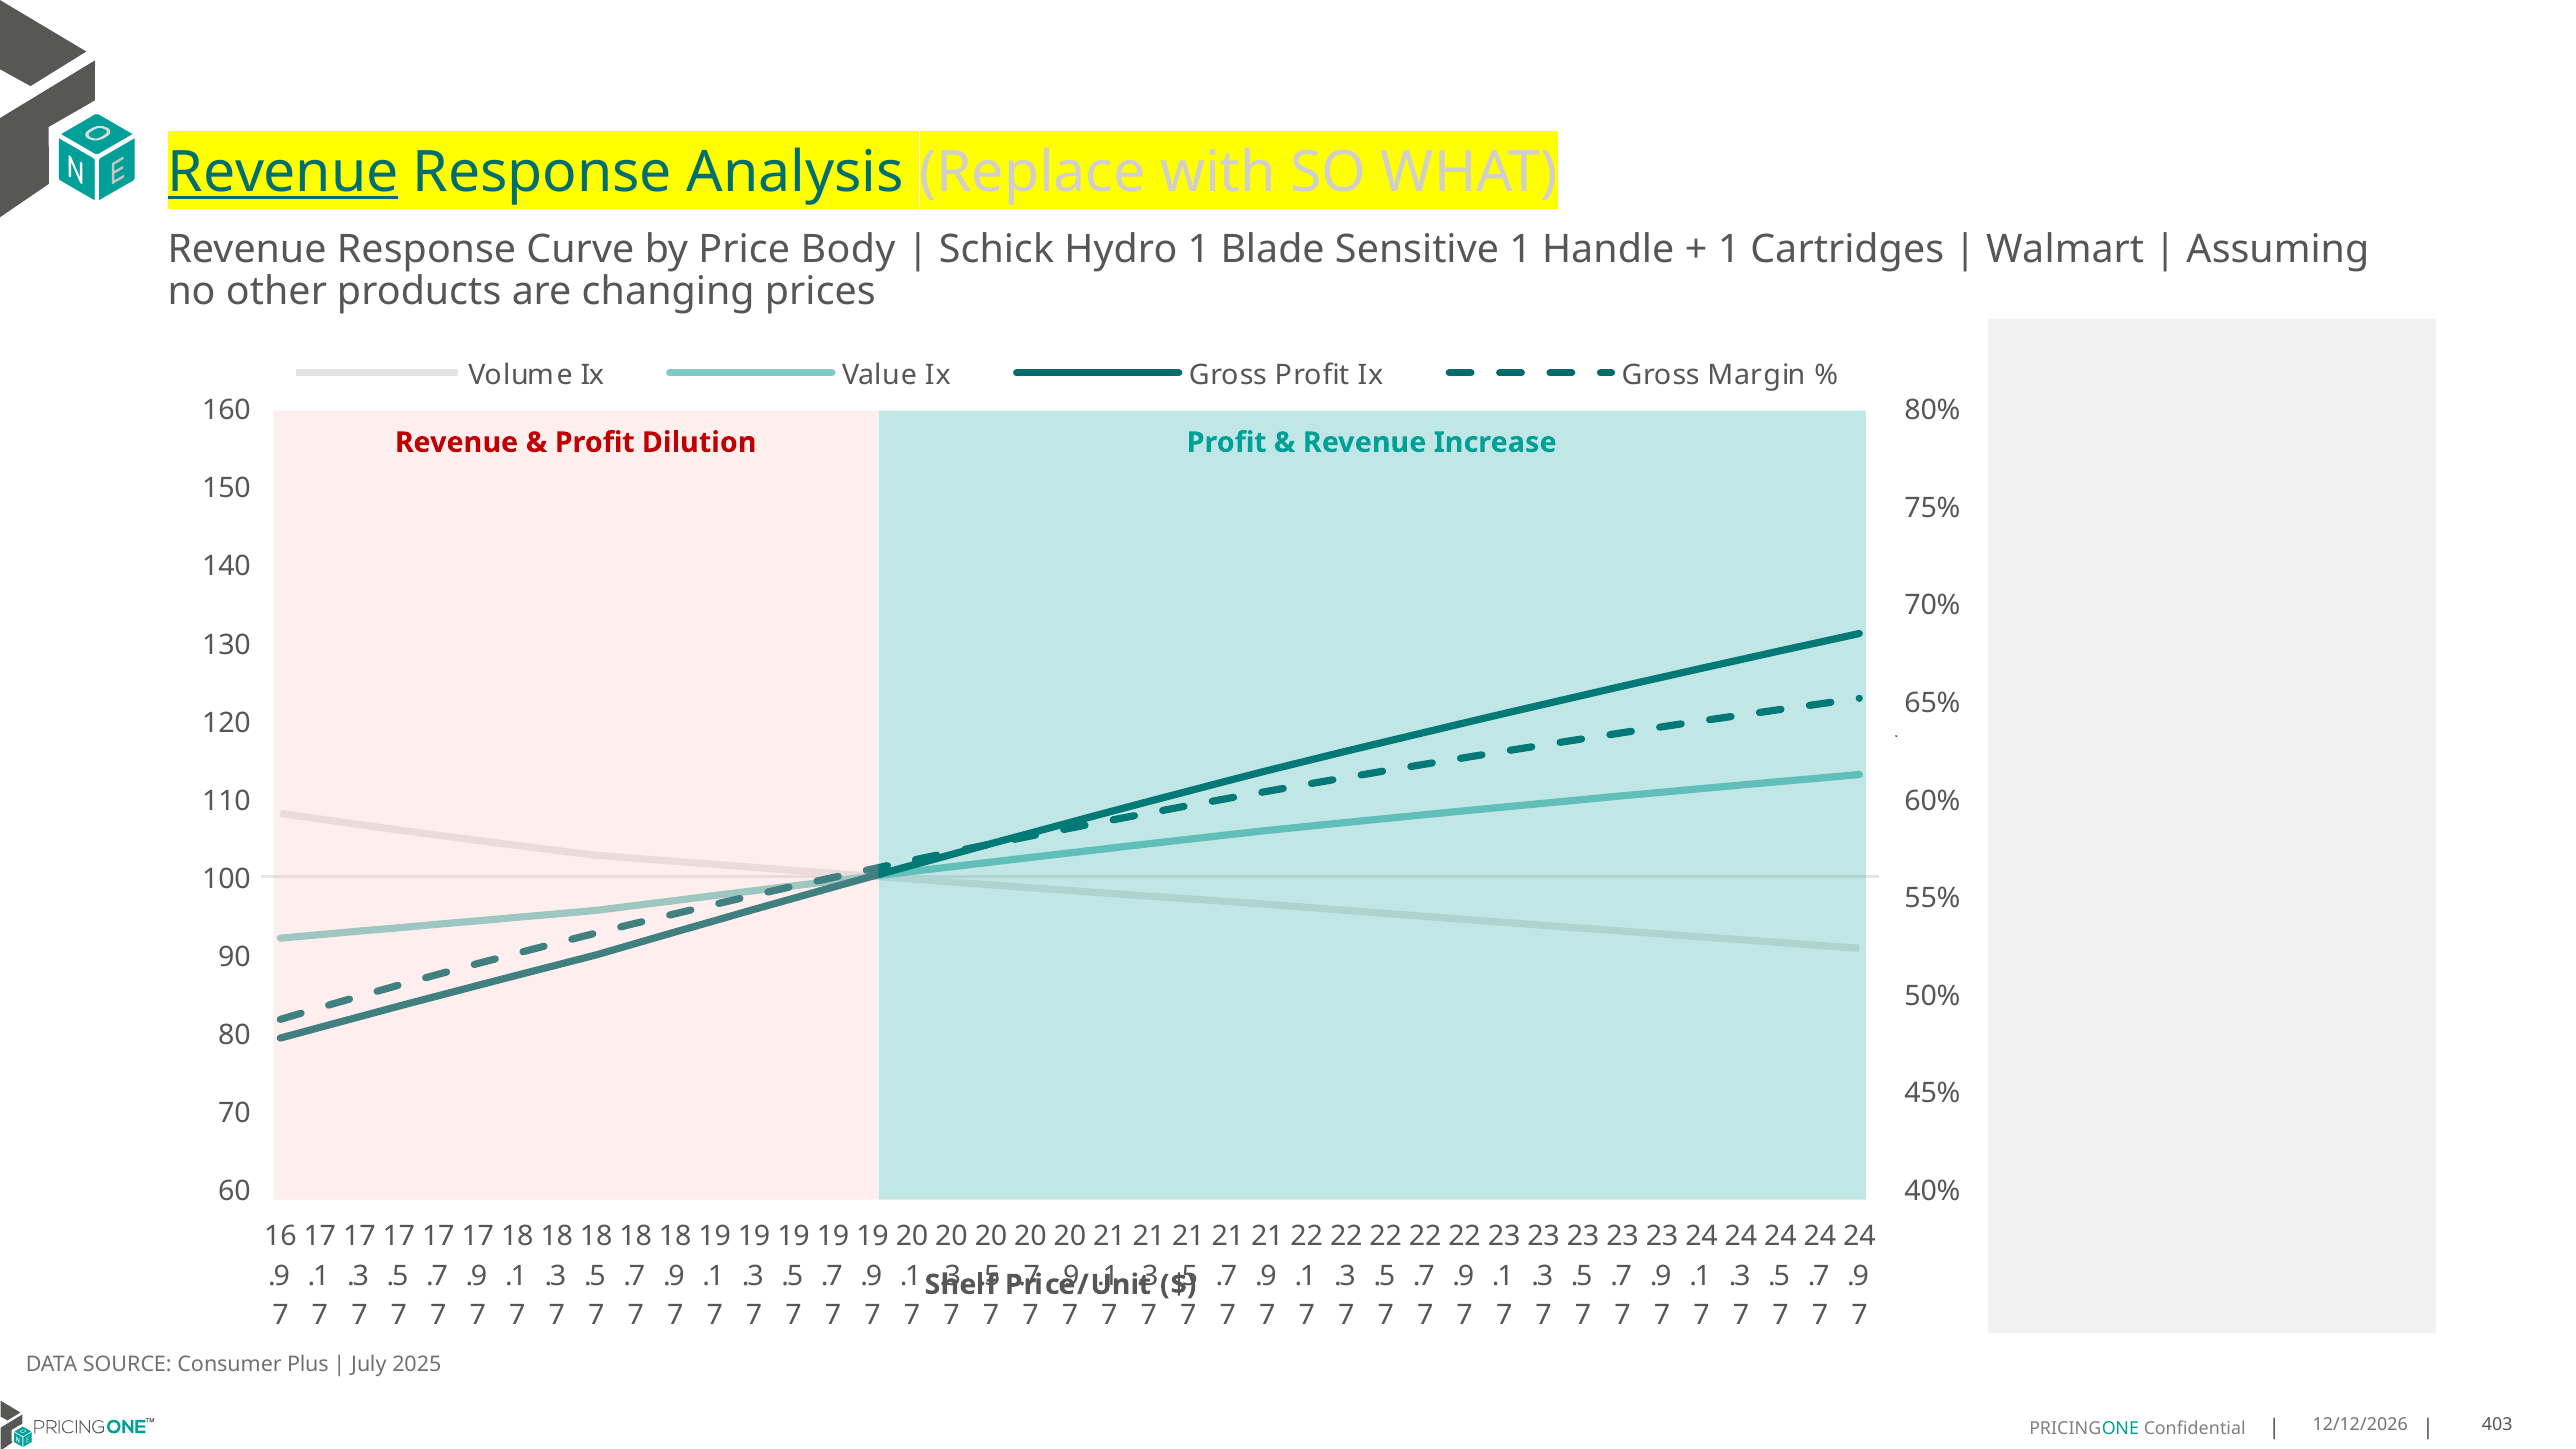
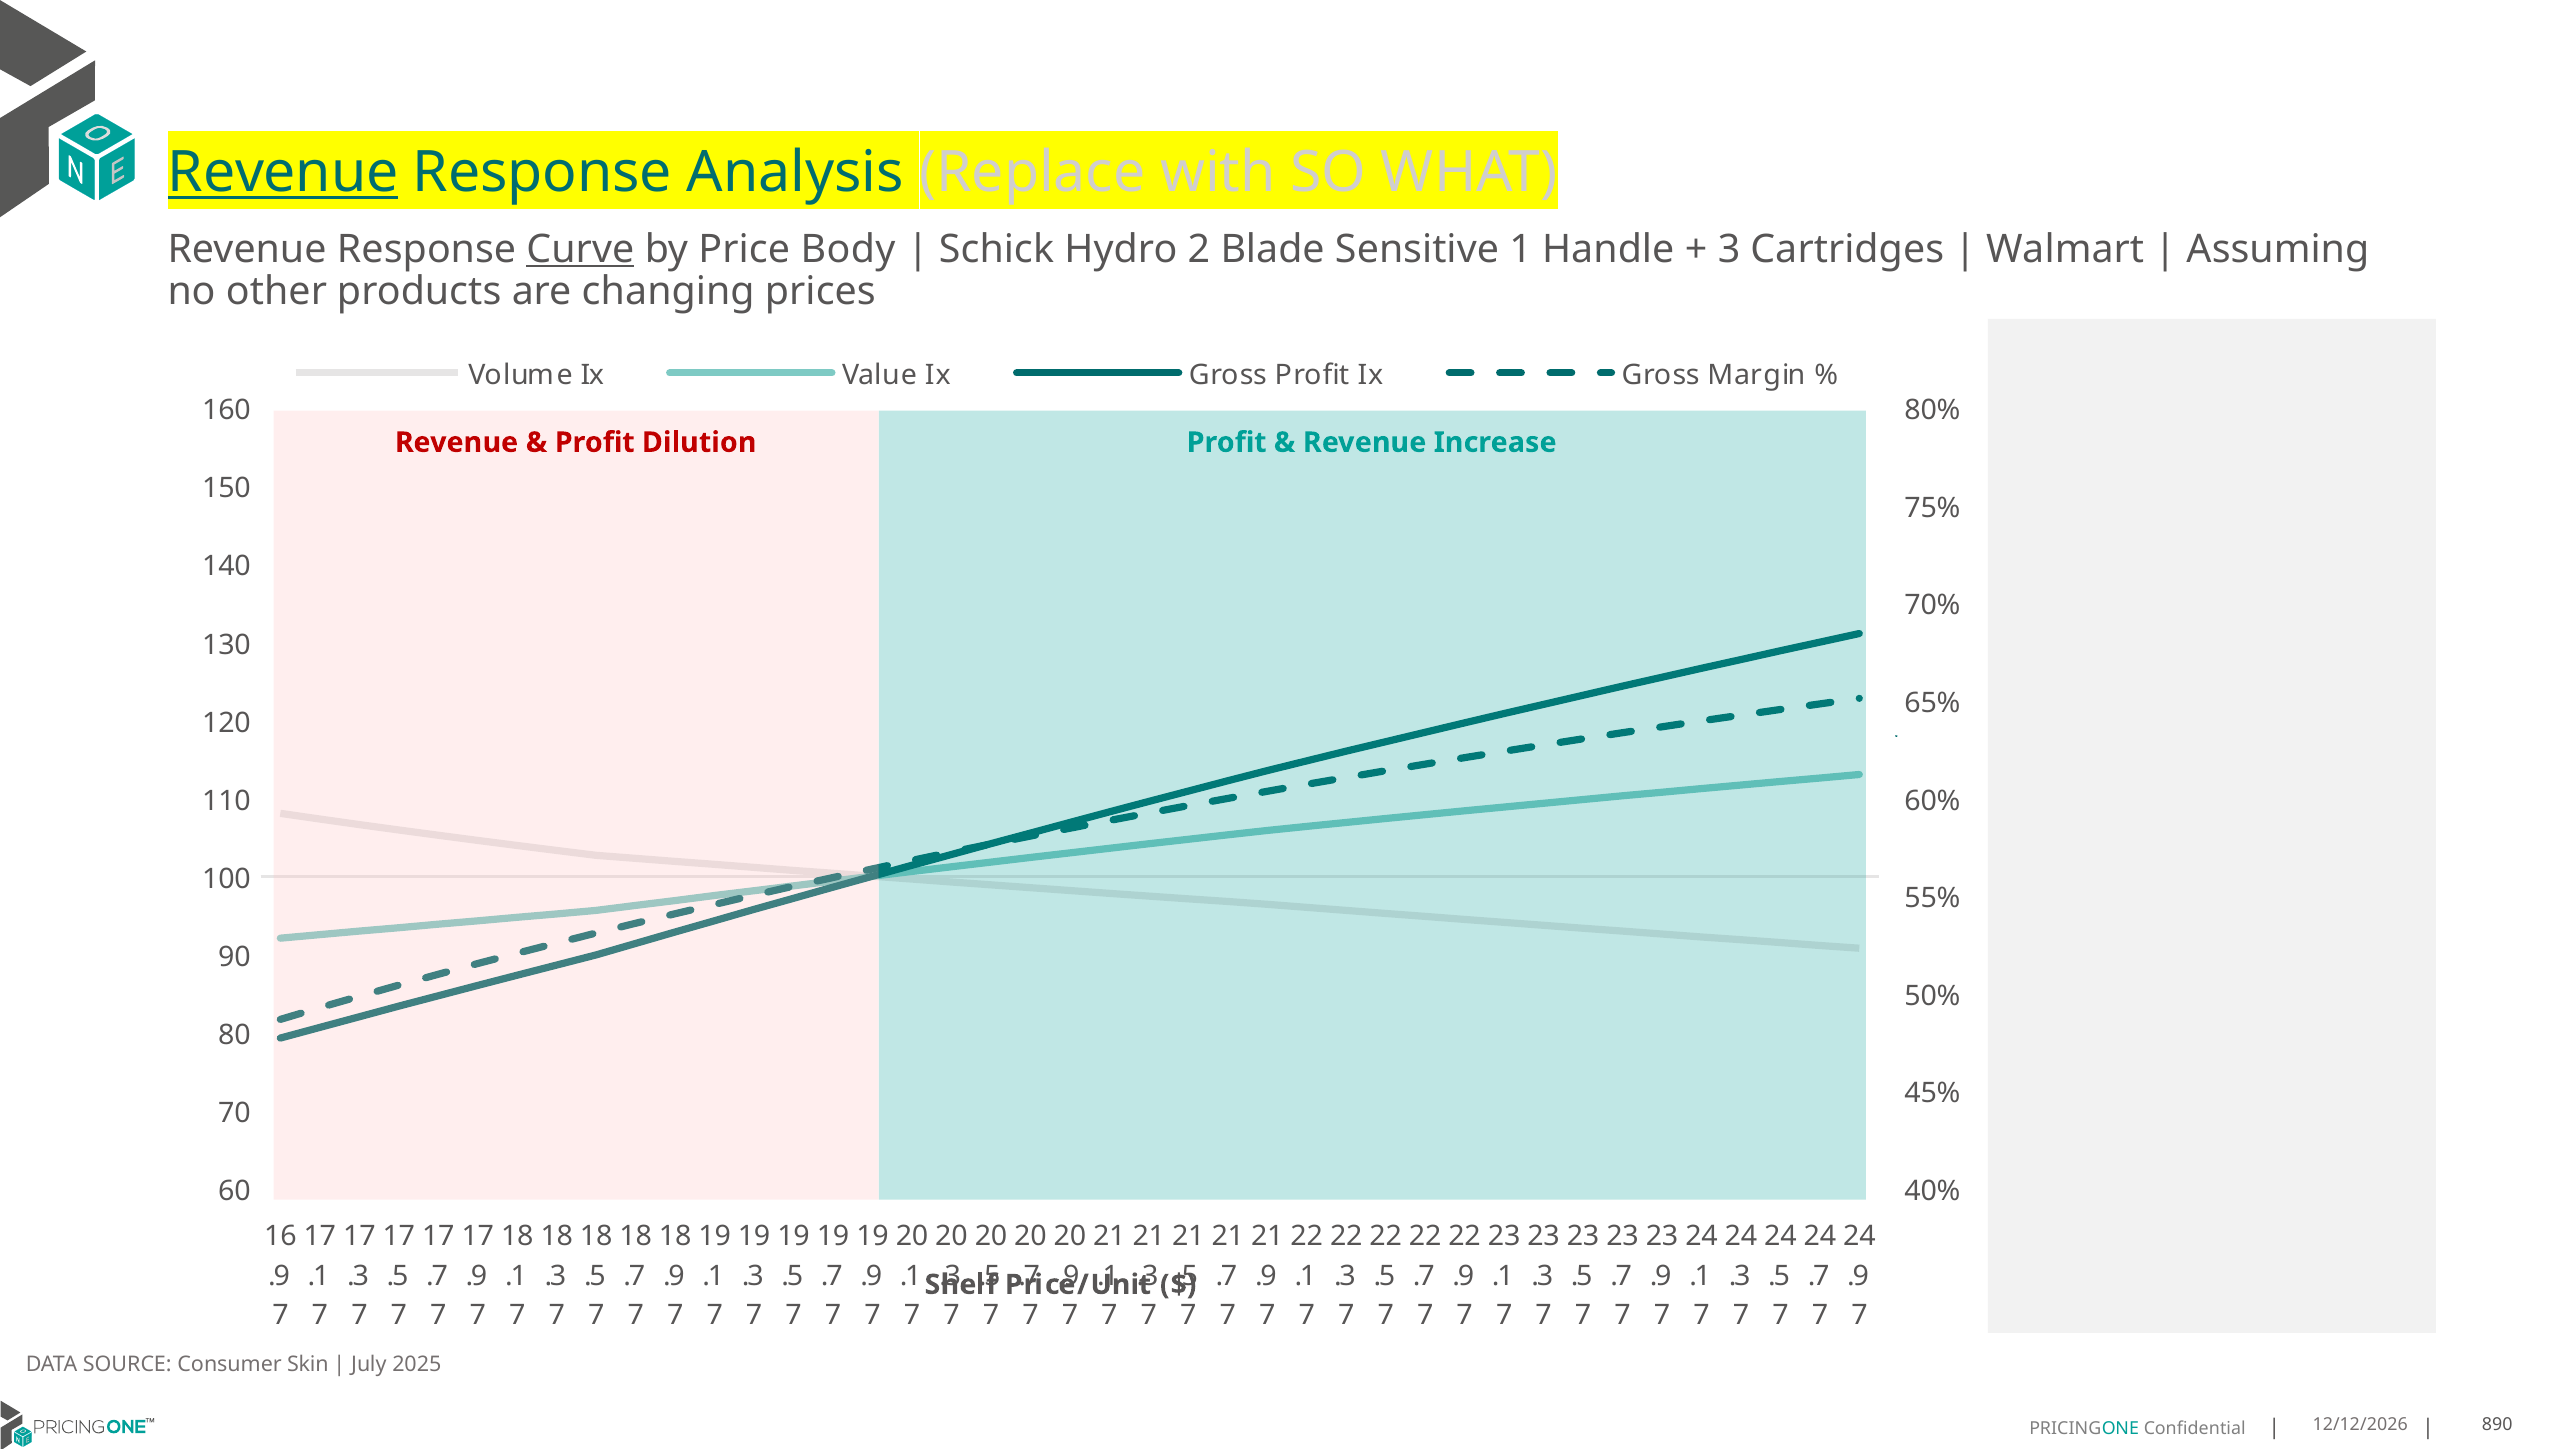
Curve underline: none -> present (580, 249)
Hydro 1: 1 -> 2 (1199, 249)
1: 1 -> 3 (1729, 249)
Plus: Plus -> Skin (308, 1365)
403: 403 -> 890 (2497, 1425)
